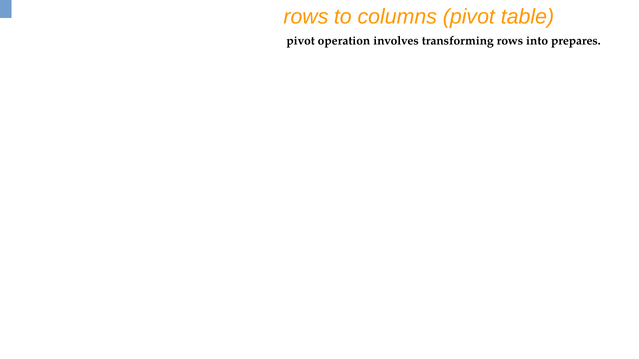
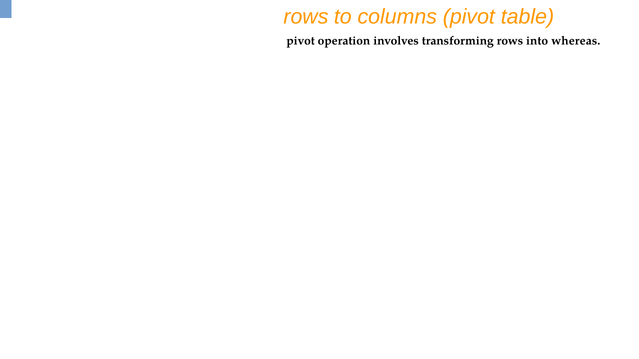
prepares: prepares -> whereas (576, 41)
